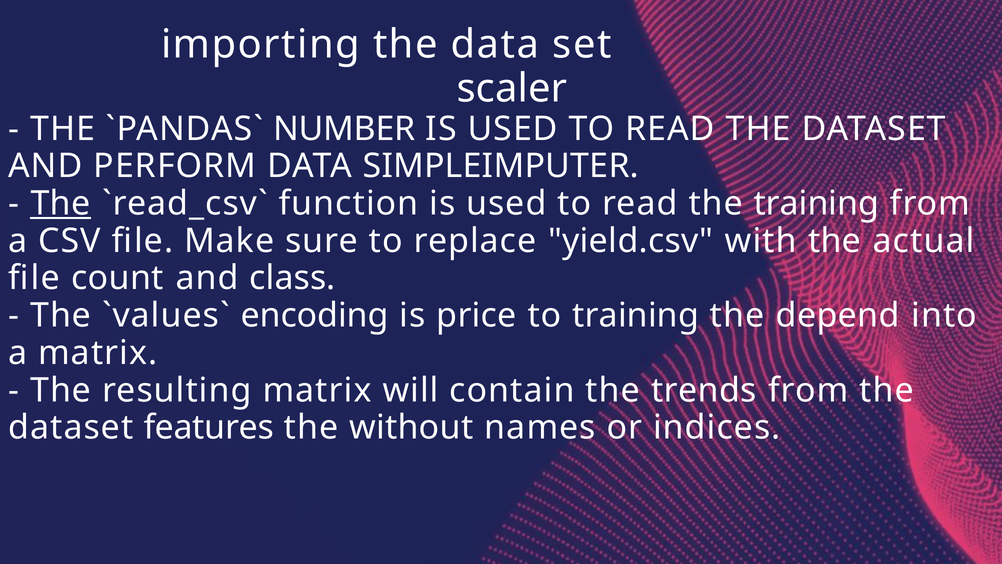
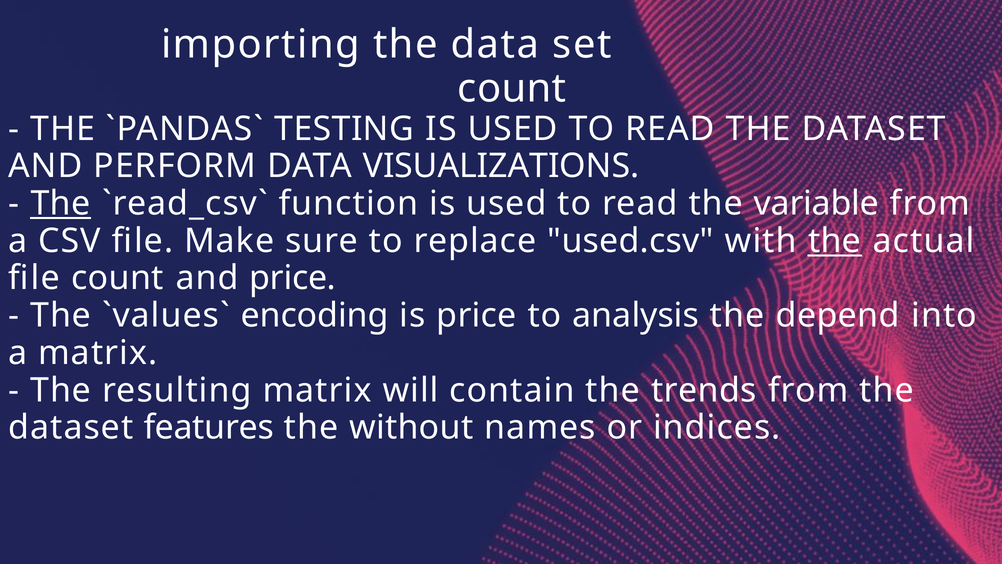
scaler: scaler -> count (512, 89)
NUMBER: NUMBER -> TESTING (344, 129)
SIMPLEIMPUTER: SIMPLEIMPUTER -> VISUALIZATIONS (501, 166)
the training: training -> variable (816, 203)
yield.csv: yield.csv -> used.csv (631, 241)
the underline: none -> present (835, 241)
and class: class -> price (293, 278)
to training: training -> analysis (636, 315)
